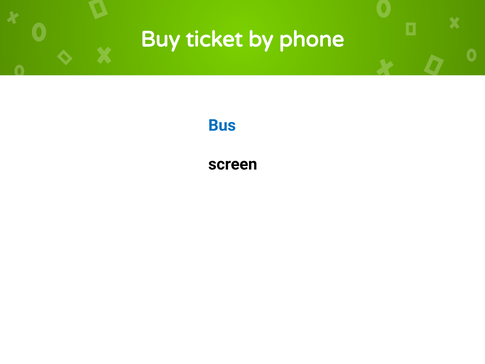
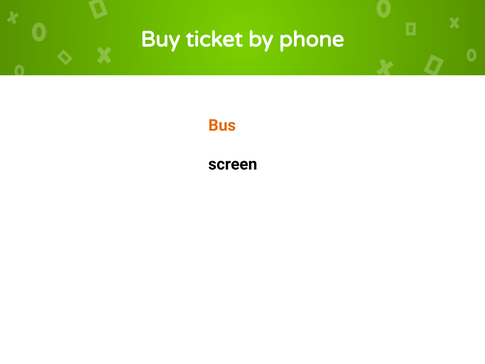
Bus colour: blue -> orange (222, 125)
